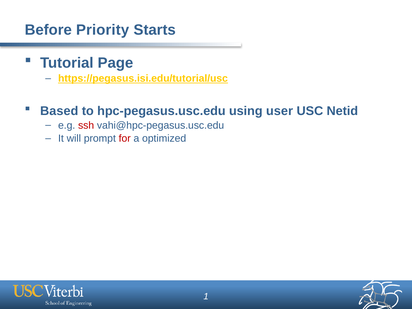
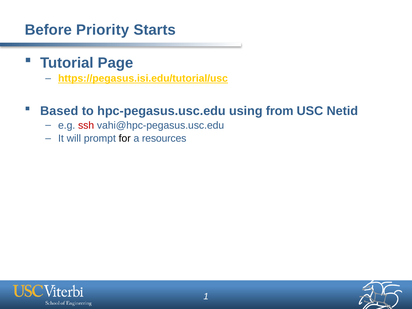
user: user -> from (280, 111)
for colour: red -> black (125, 138)
optimized: optimized -> resources (164, 138)
